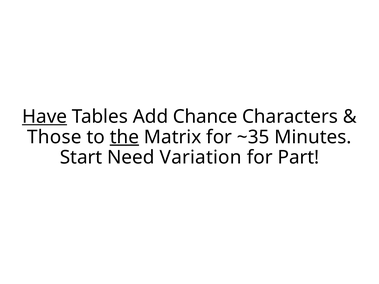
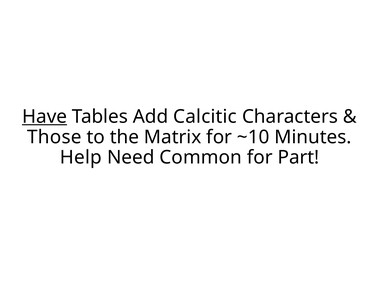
Chance: Chance -> Calcitic (205, 117)
the underline: present -> none (124, 137)
~35: ~35 -> ~10 (253, 137)
Start: Start -> Help (81, 158)
Variation: Variation -> Common (201, 158)
